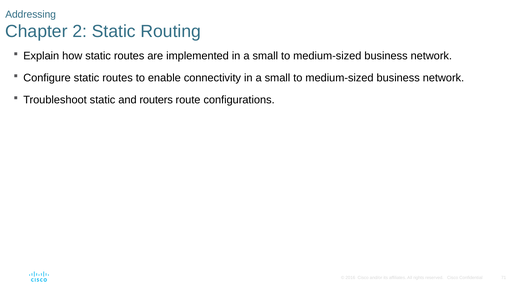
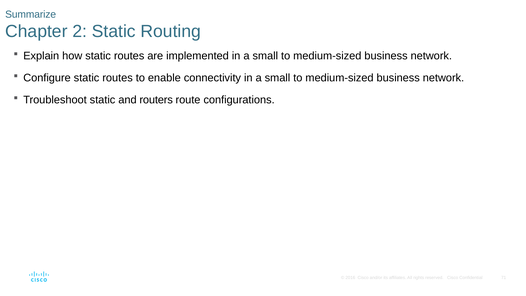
Addressing: Addressing -> Summarize (31, 14)
